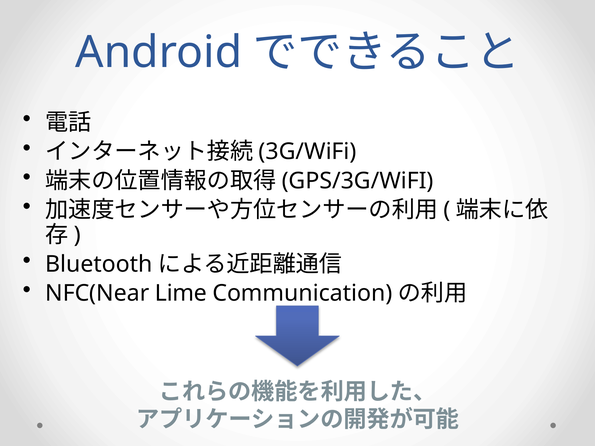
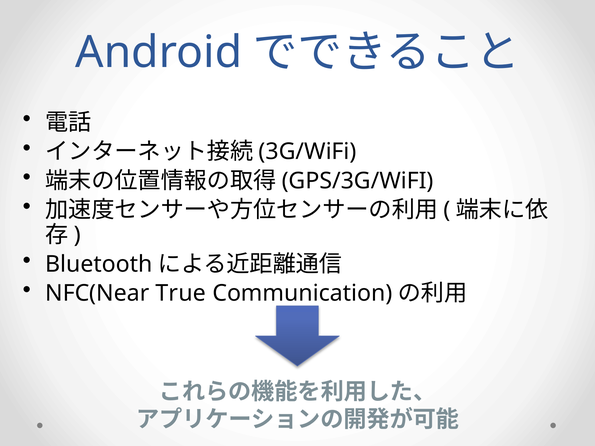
Lime: Lime -> True (181, 293)
